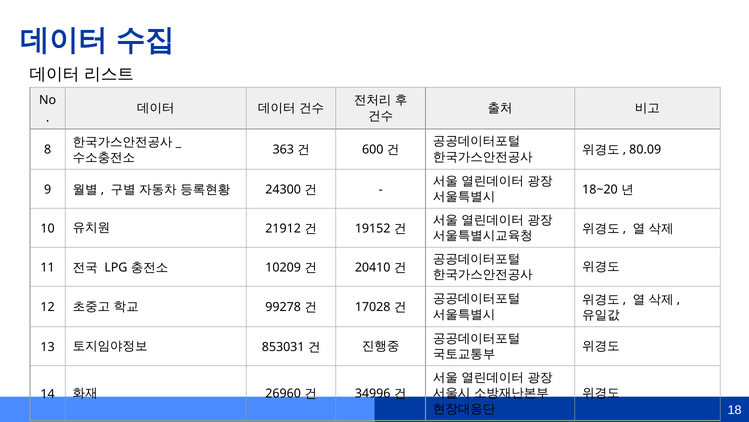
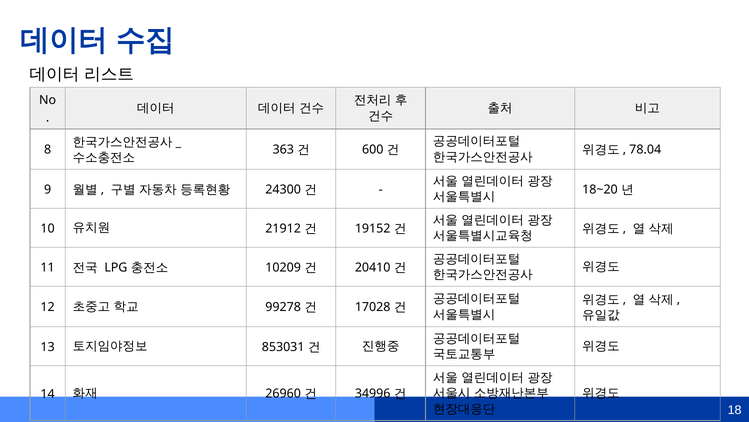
80.09: 80.09 -> 78.04 (645, 150)
